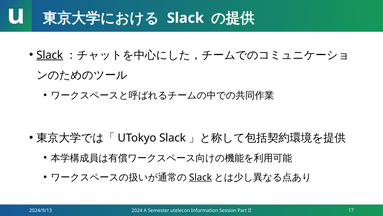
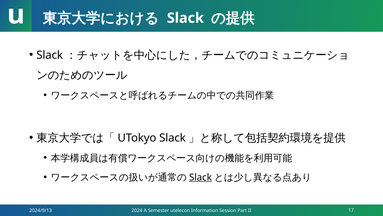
Slack underline: present -> none (50, 55)
